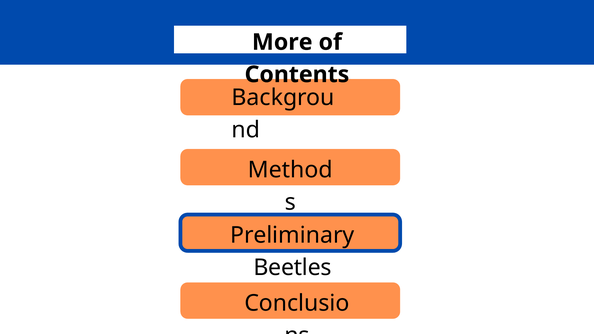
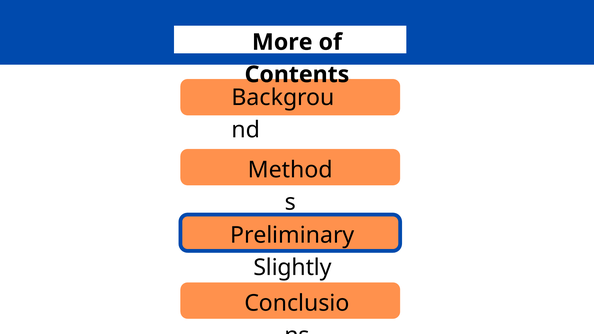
Beetles: Beetles -> Slightly (292, 268)
